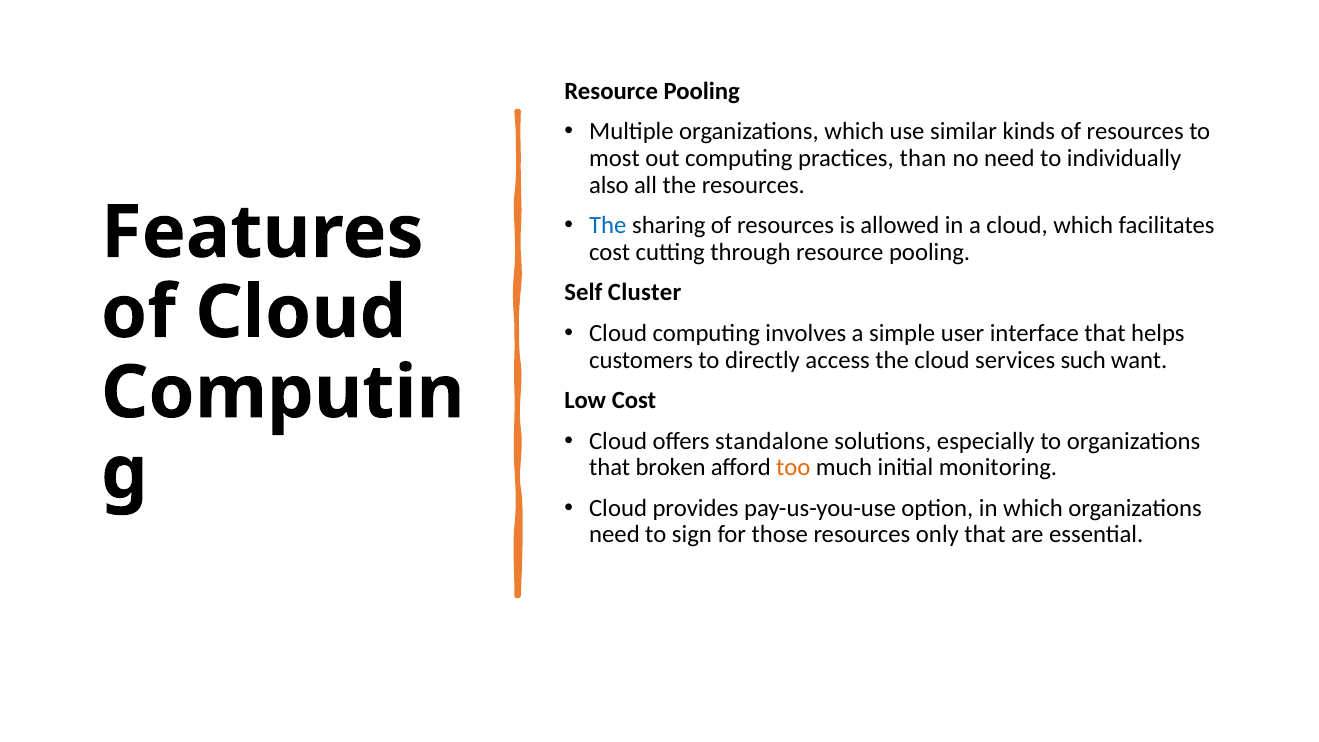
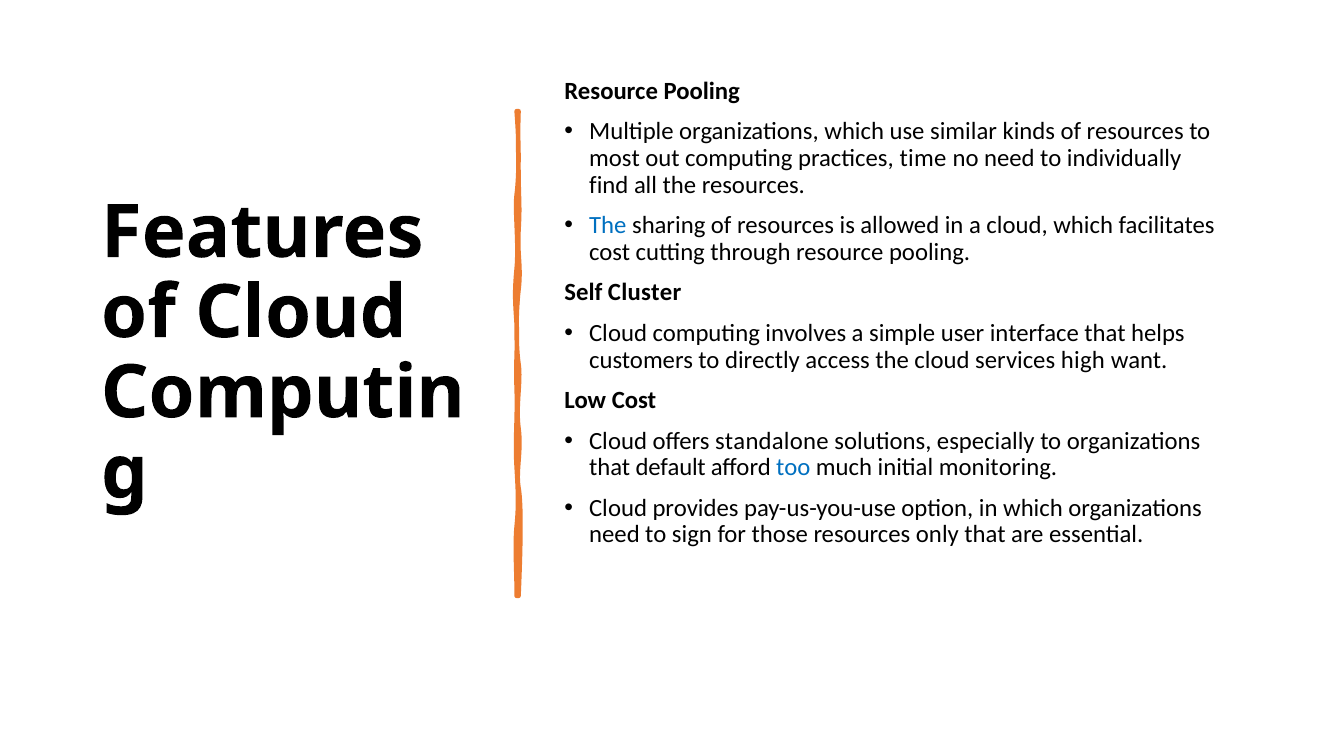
than: than -> time (923, 158)
also: also -> find (609, 185)
such: such -> high (1083, 360)
broken: broken -> default (671, 468)
too colour: orange -> blue (793, 468)
